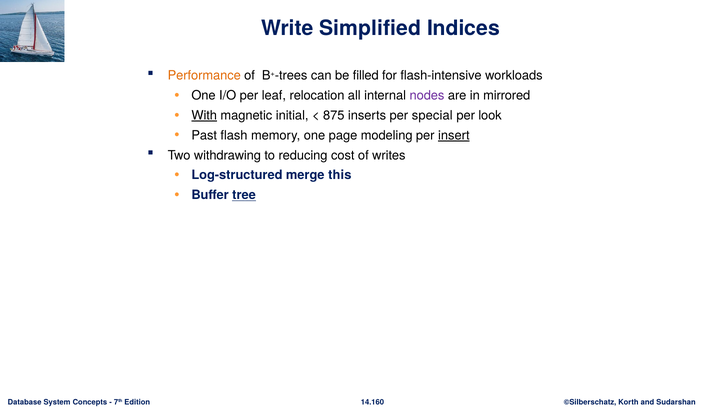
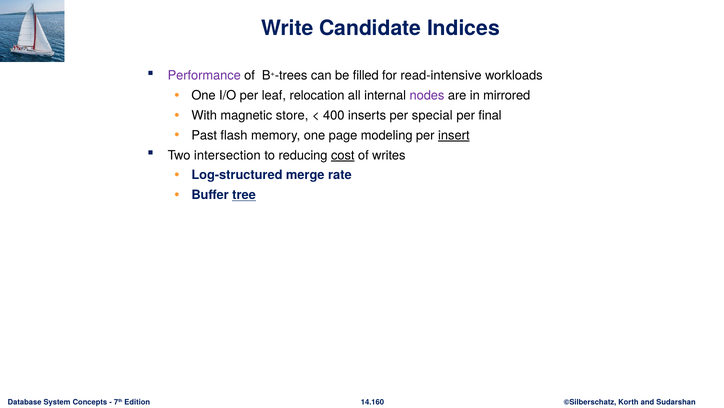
Simplified: Simplified -> Candidate (370, 28)
Performance colour: orange -> purple (204, 76)
flash-intensive: flash-intensive -> read-intensive (441, 76)
With underline: present -> none (204, 115)
initial: initial -> store (292, 115)
875: 875 -> 400 (334, 115)
look: look -> final (490, 115)
withdrawing: withdrawing -> intersection (227, 155)
cost underline: none -> present (343, 155)
this: this -> rate (340, 175)
